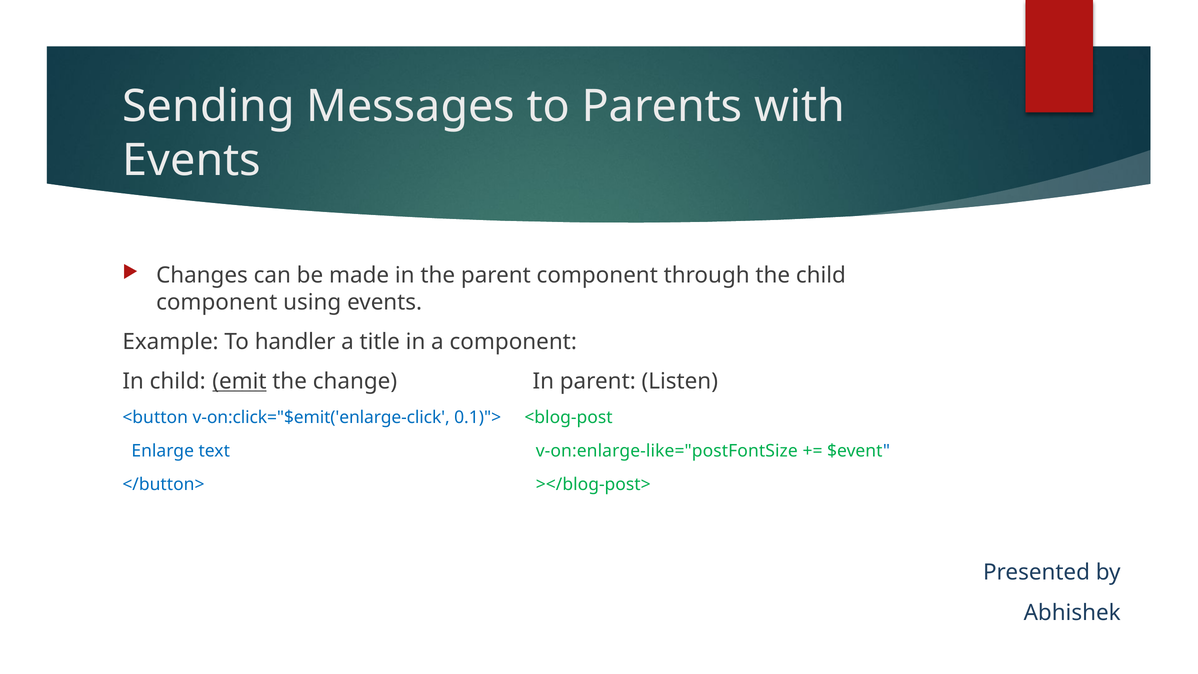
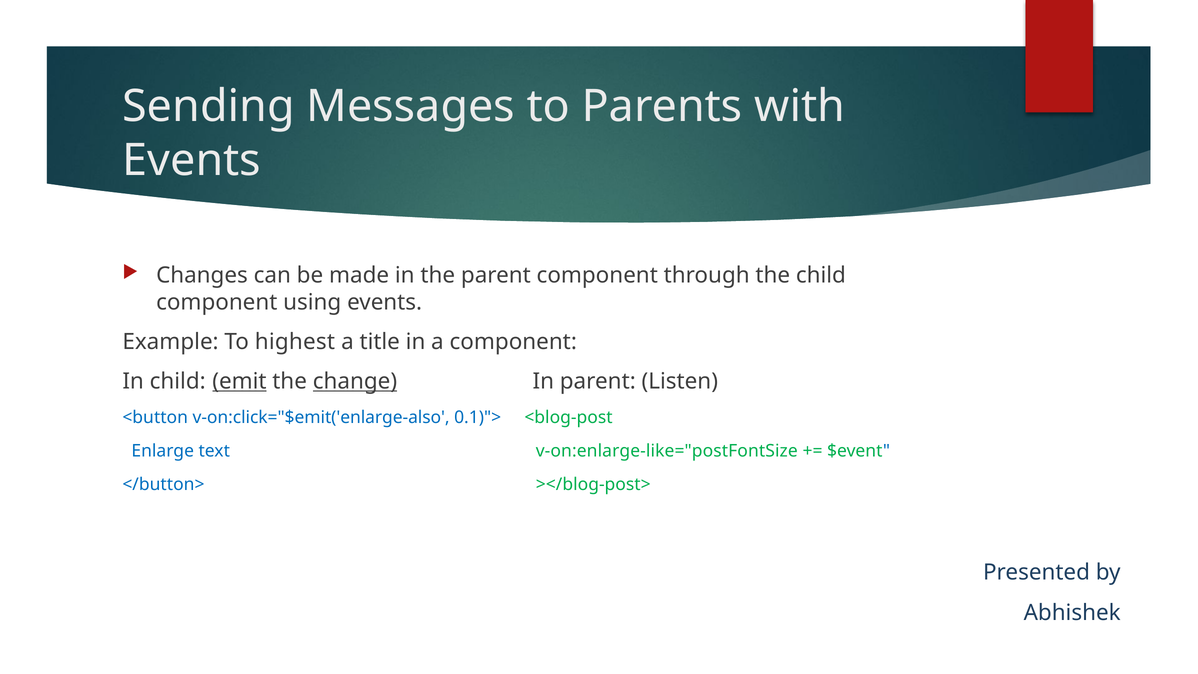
handler: handler -> highest (295, 342)
change underline: none -> present (355, 381)
v-on:click="$emit('enlarge-click: v-on:click="$emit('enlarge-click -> v-on:click="$emit('enlarge-also (321, 417)
